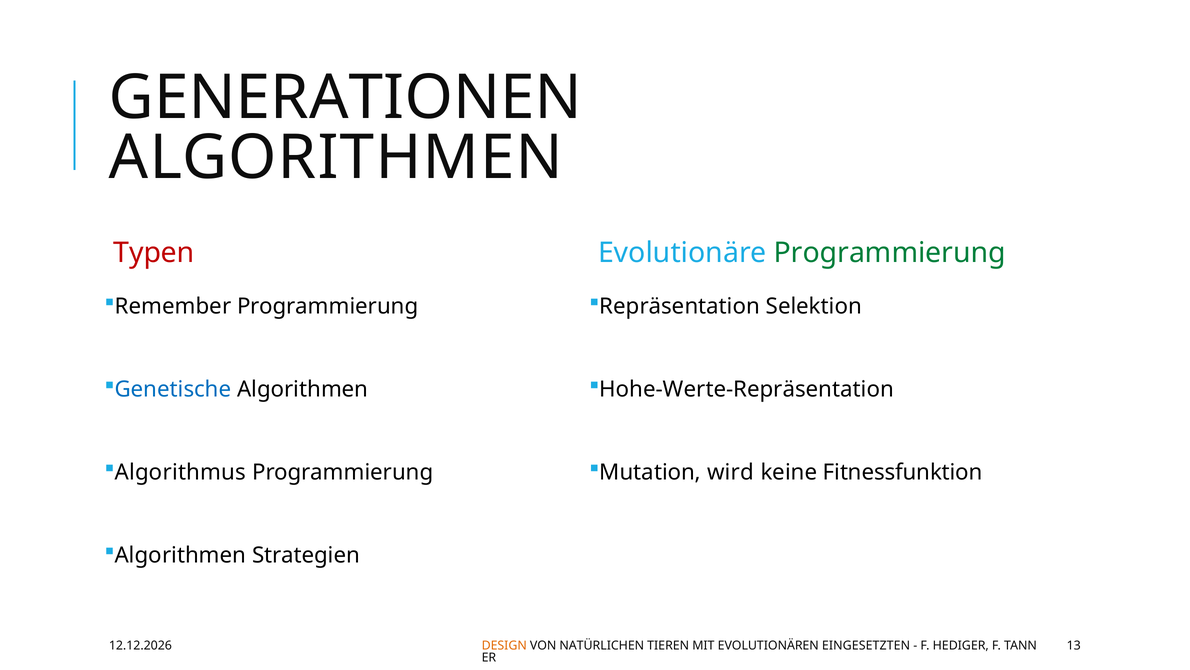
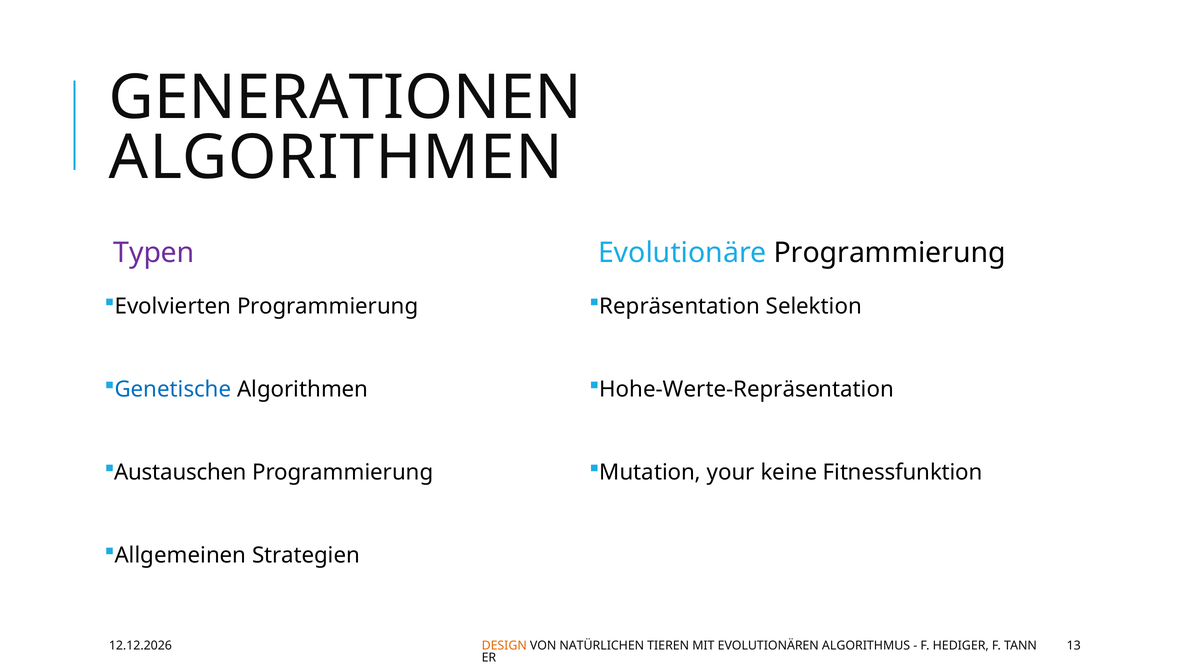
Typen colour: red -> purple (154, 253)
Programmierung colour: green -> black (890, 253)
Remember: Remember -> Evolvierten (173, 306)
Algorithmus: Algorithmus -> Austauschen (181, 472)
wird: wird -> your (731, 472)
Algorithmen: Algorithmen -> Allgemeinen (180, 555)
EINGESETZTEN: EINGESETZTEN -> ALGORITHMUS (866, 645)
